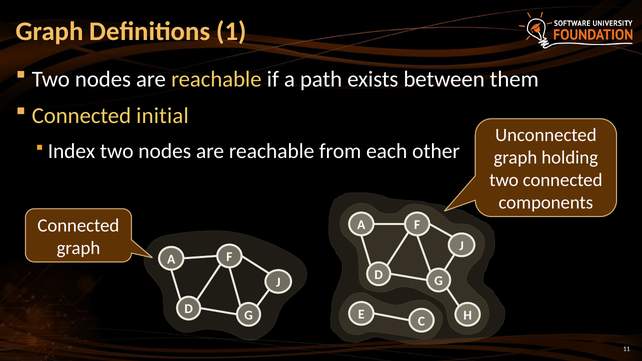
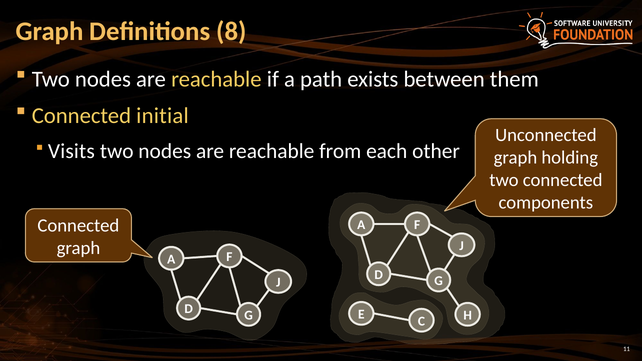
1: 1 -> 8 (231, 31)
Index: Index -> Visits (71, 151)
